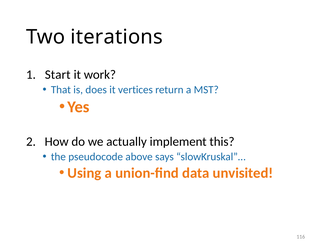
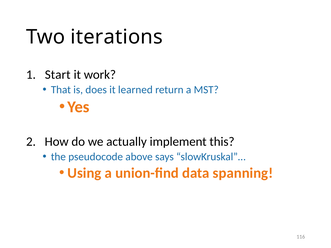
vertices: vertices -> learned (135, 90)
unvisited: unvisited -> spanning (243, 173)
